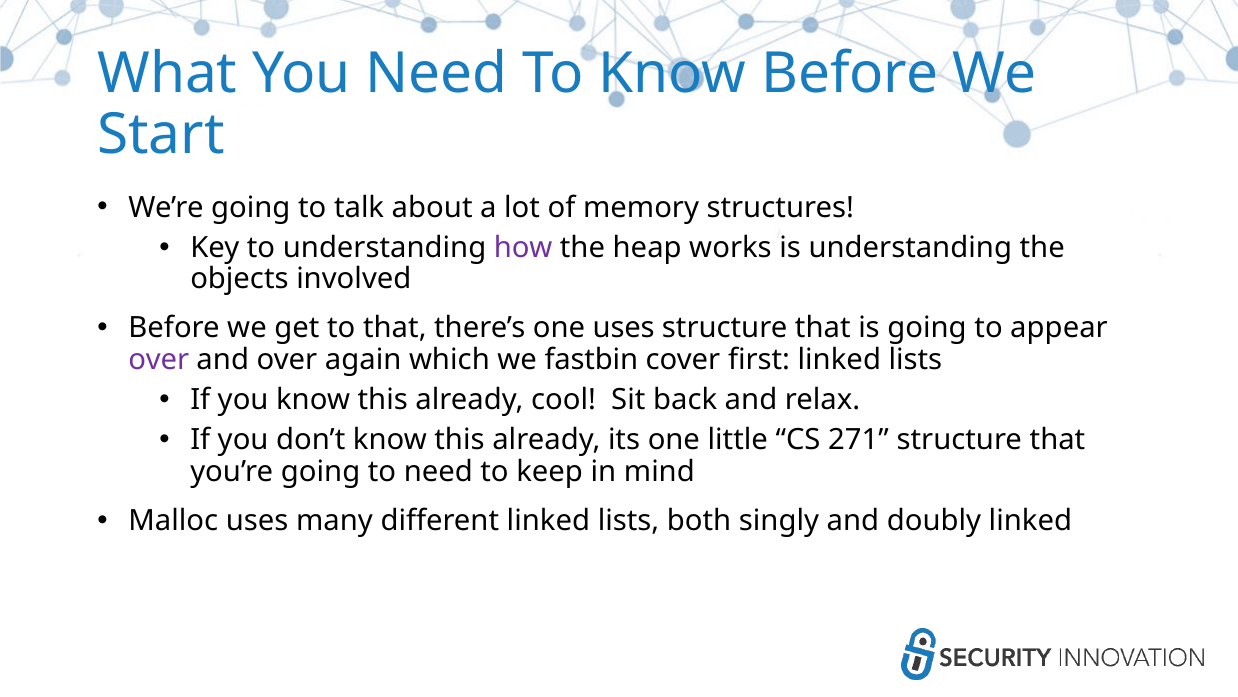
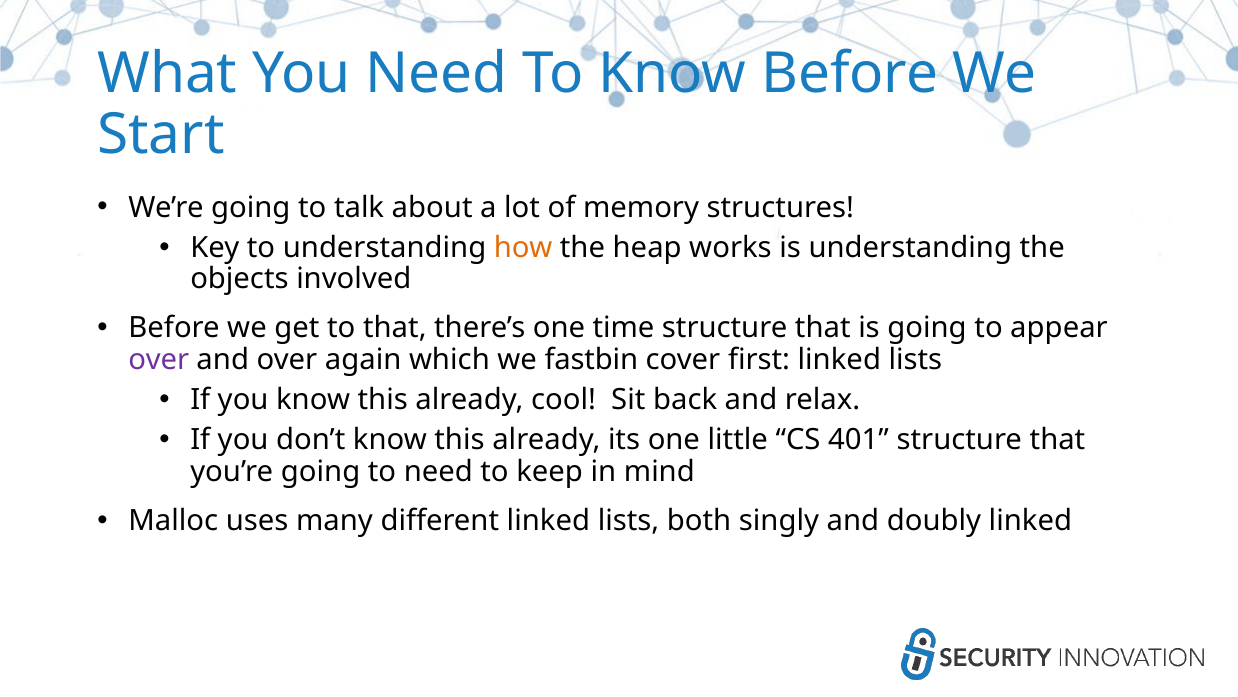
how colour: purple -> orange (523, 247)
one uses: uses -> time (624, 328)
271: 271 -> 401 (858, 440)
